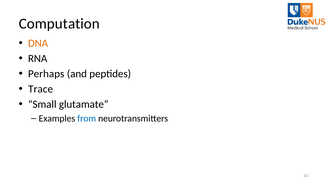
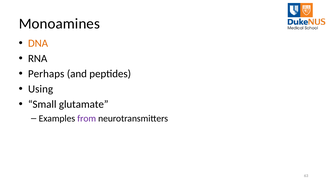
Computation: Computation -> Monoamines (59, 24)
Trace: Trace -> Using (41, 89)
from colour: blue -> purple (87, 118)
